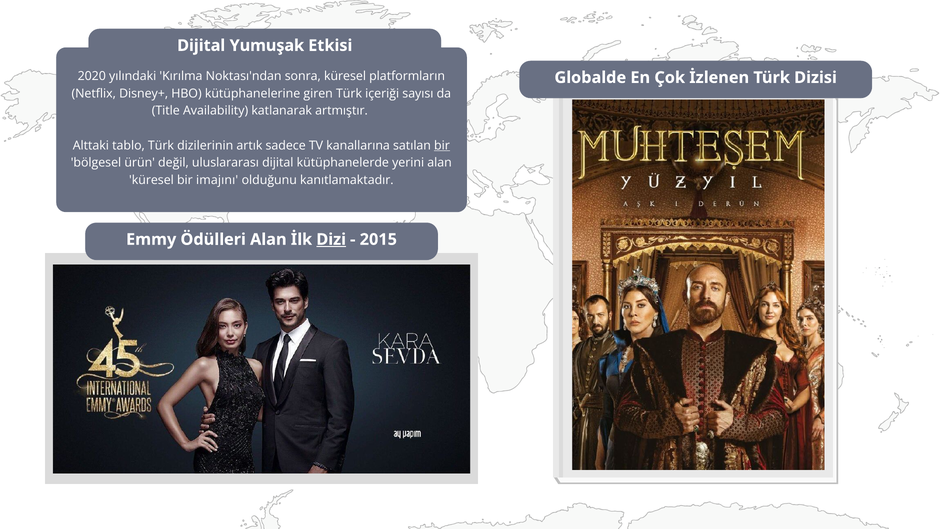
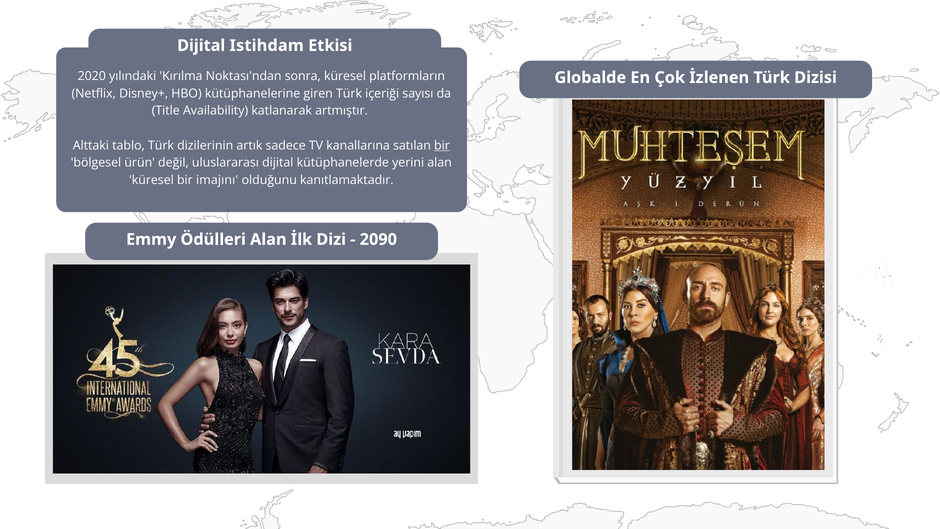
Yumuşak: Yumuşak -> Istihdam (267, 46)
Dizi underline: present -> none (331, 239)
2015: 2015 -> 2090 (378, 239)
